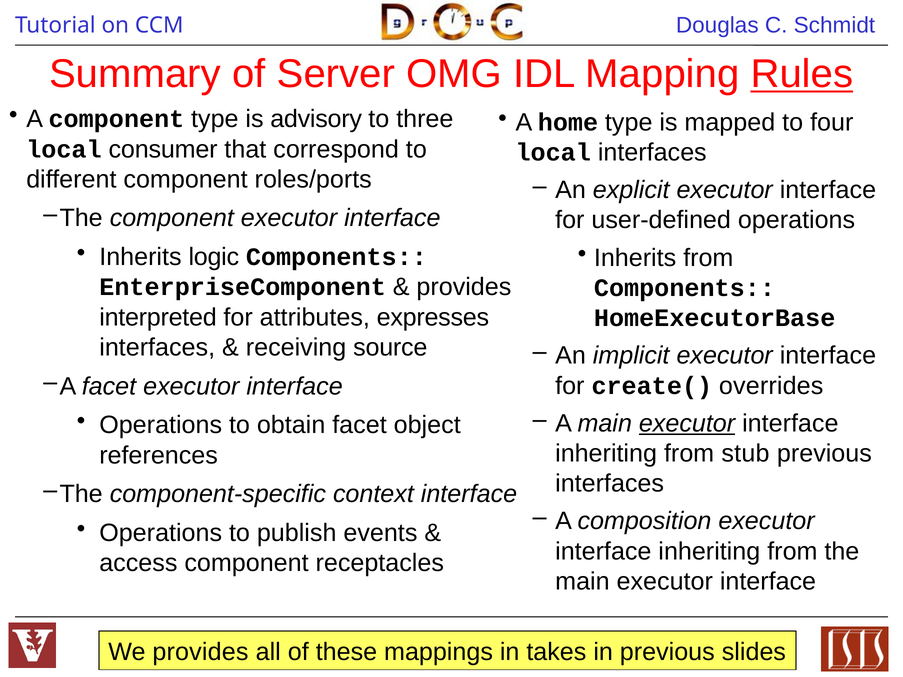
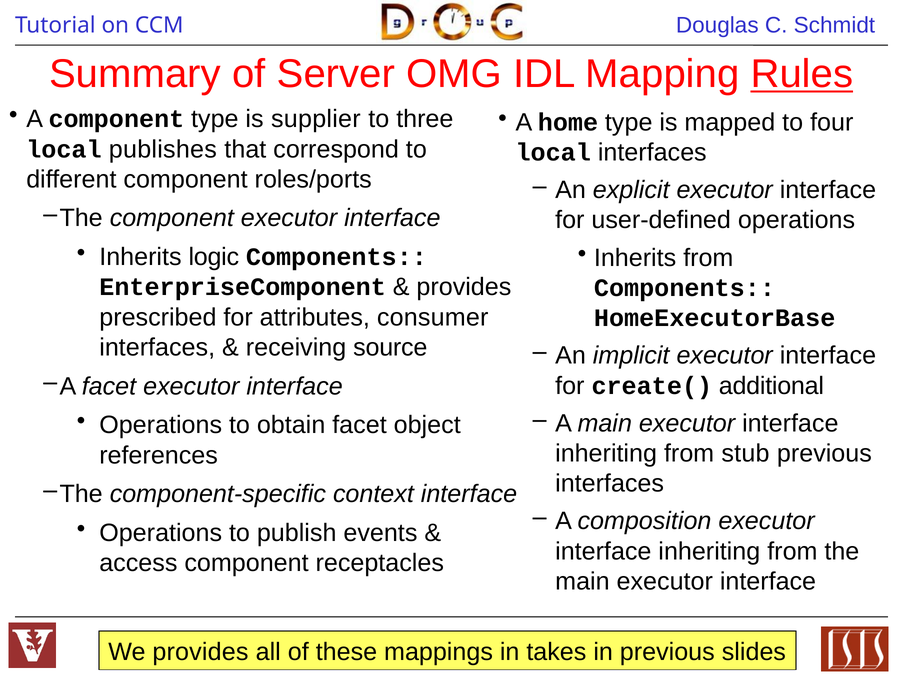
advisory: advisory -> supplier (316, 119)
consumer: consumer -> publishes (163, 149)
interpreted: interpreted -> prescribed (158, 317)
expresses: expresses -> consumer (433, 317)
overrides: overrides -> additional (771, 386)
executor underline: present -> none (687, 424)
